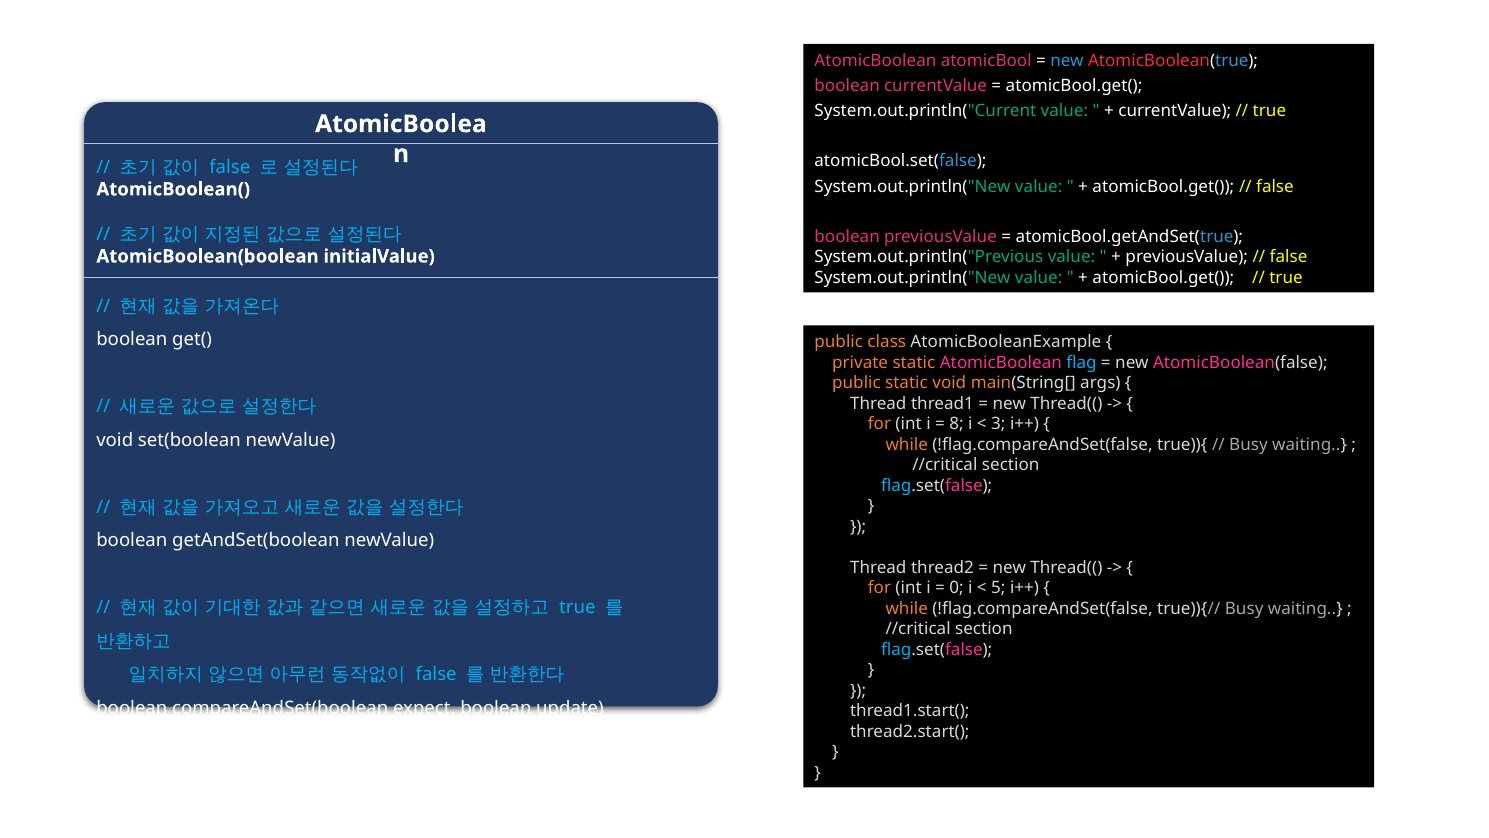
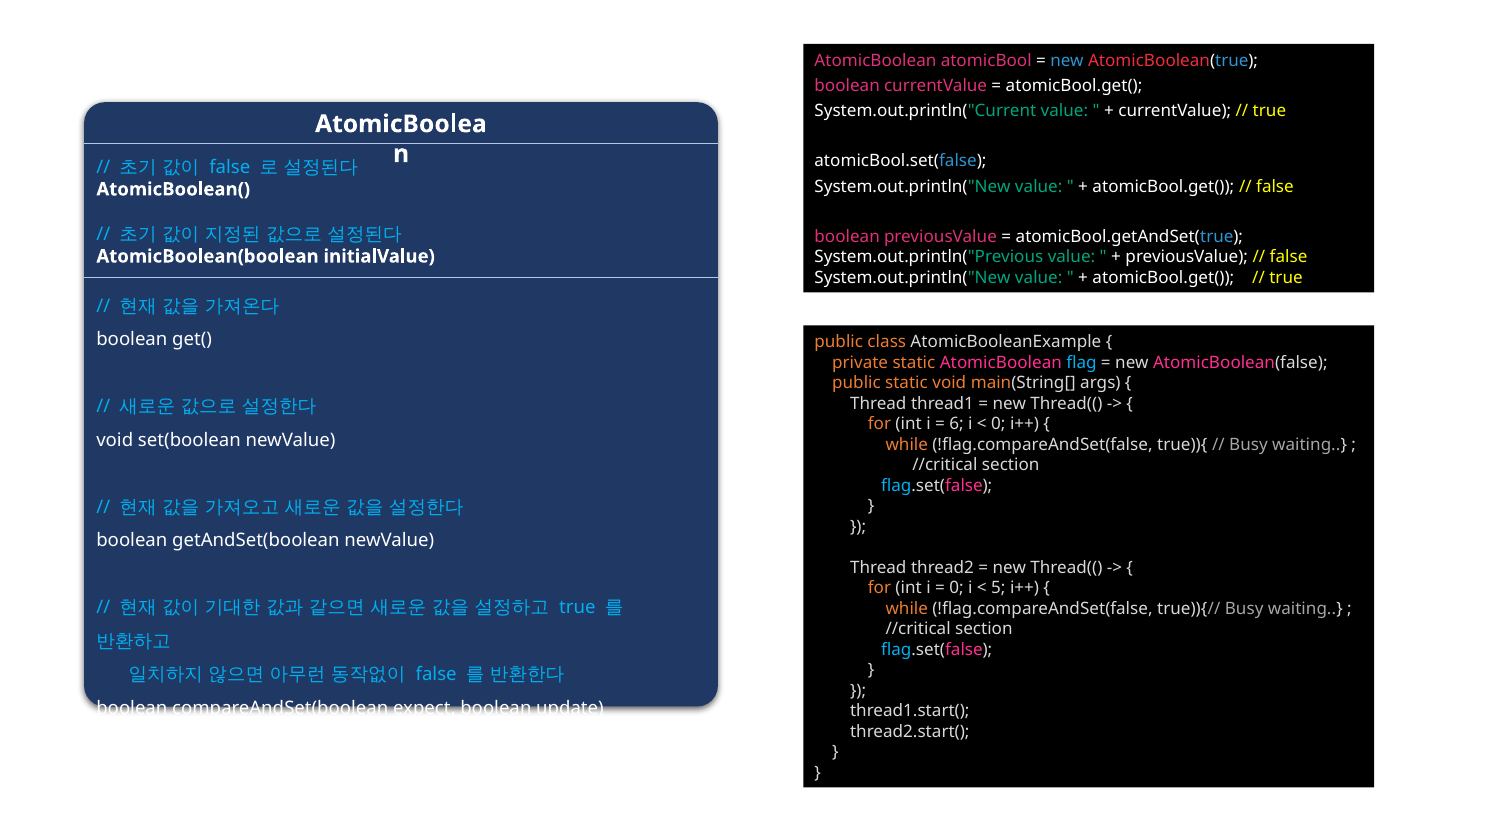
8: 8 -> 6 (956, 424)
3: 3 -> 0 (998, 424)
